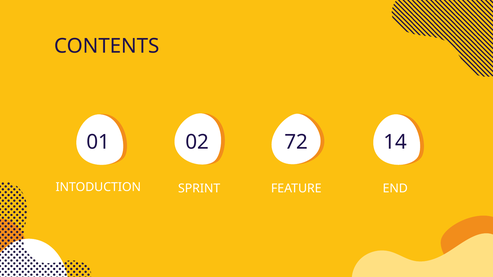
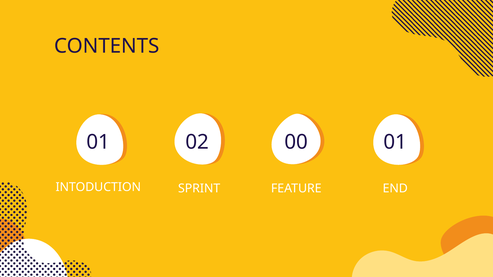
72: 72 -> 00 (296, 142)
01 14: 14 -> 01 (395, 142)
